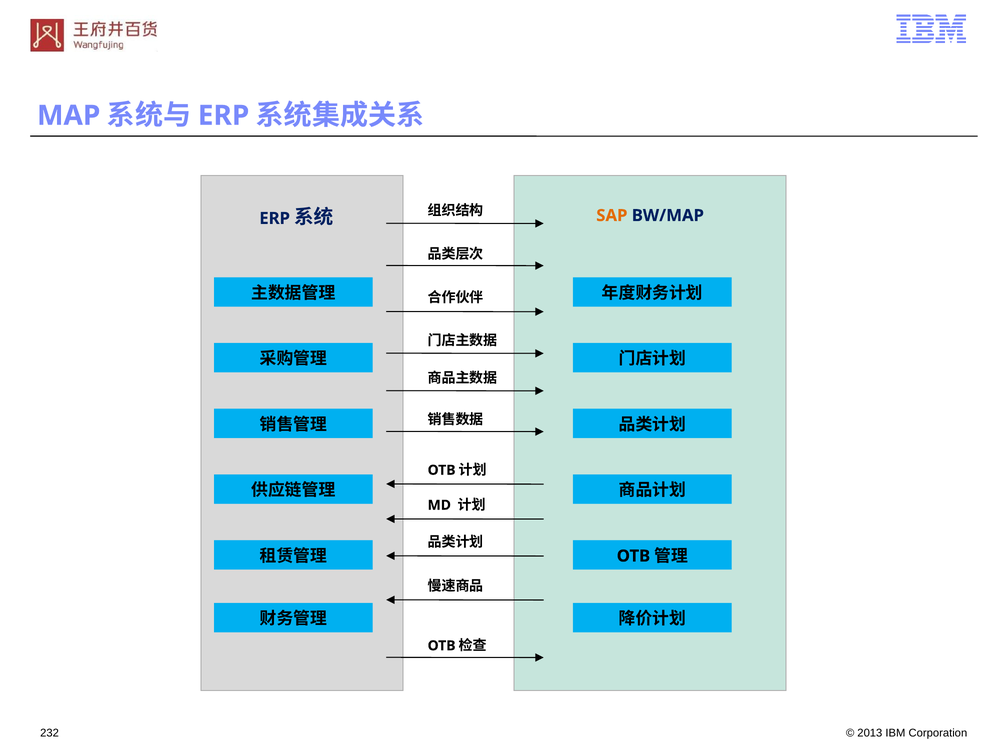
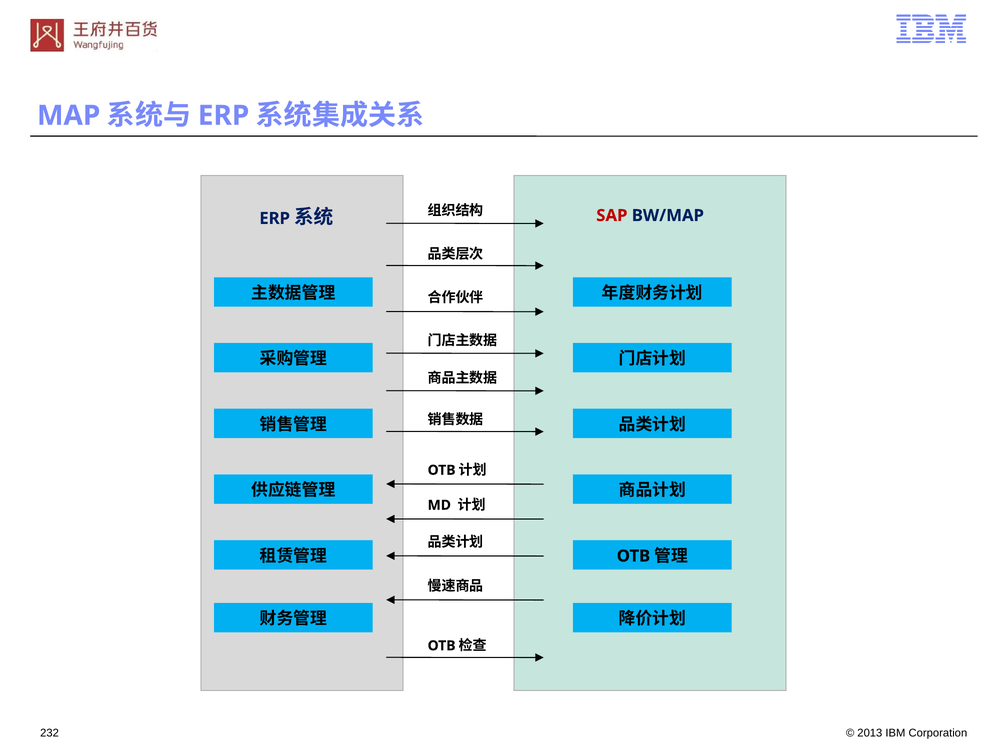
SAP colour: orange -> red (612, 216)
